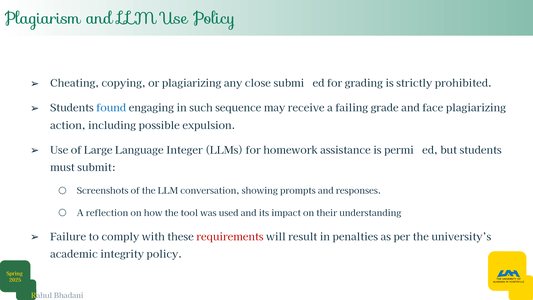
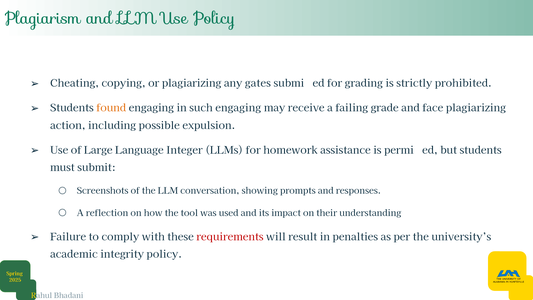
close: close -> gates (258, 83)
found colour: blue -> orange (111, 108)
such sequence: sequence -> engaging (238, 108)
